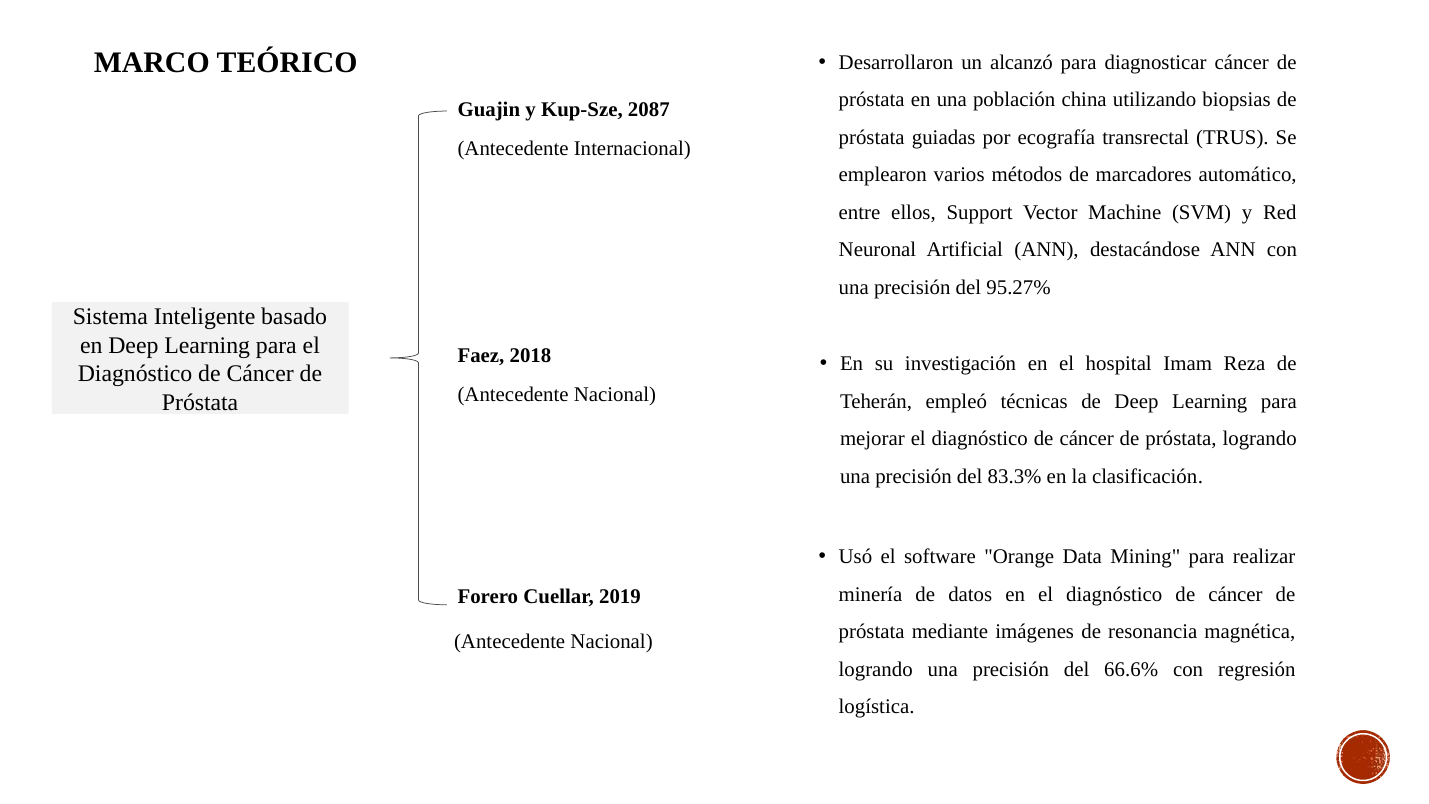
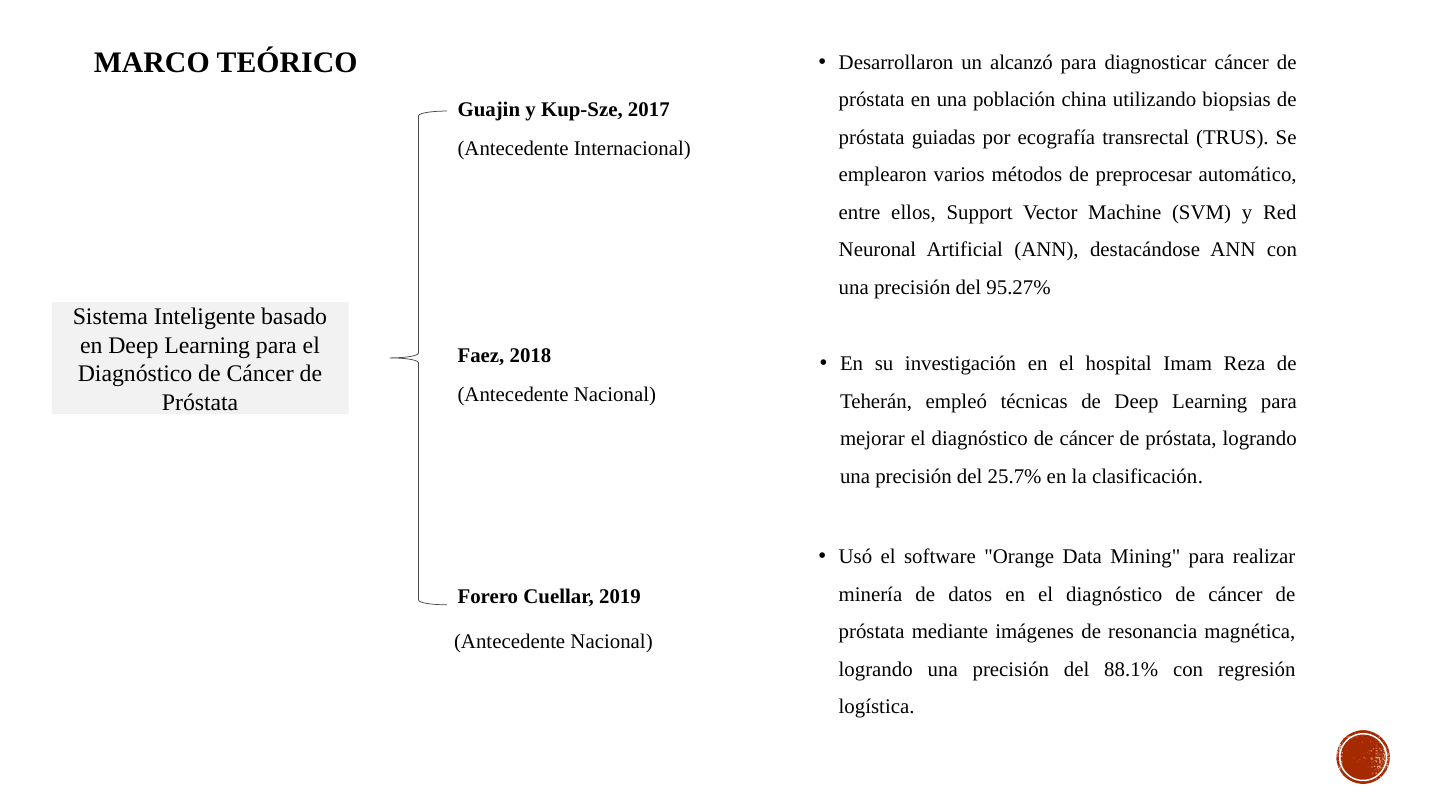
2087: 2087 -> 2017 (649, 110)
marcadores: marcadores -> preprocesar (1144, 175)
83.3%: 83.3% -> 25.7% (1015, 476)
66.6%: 66.6% -> 88.1% (1131, 669)
